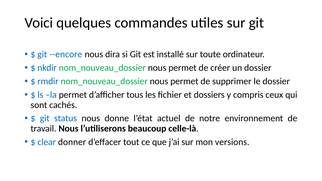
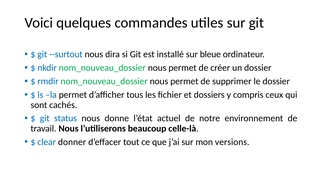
--encore: --encore -> --surtout (66, 54)
toute: toute -> bleue (210, 54)
